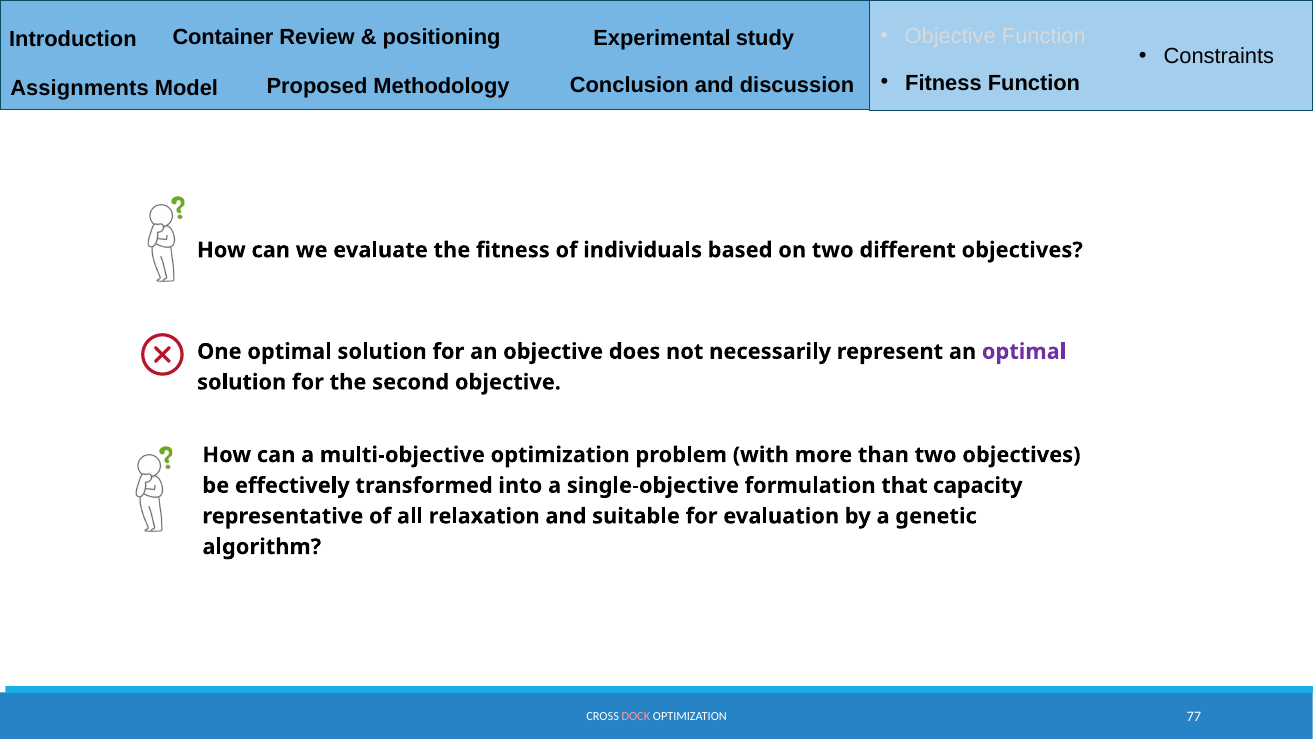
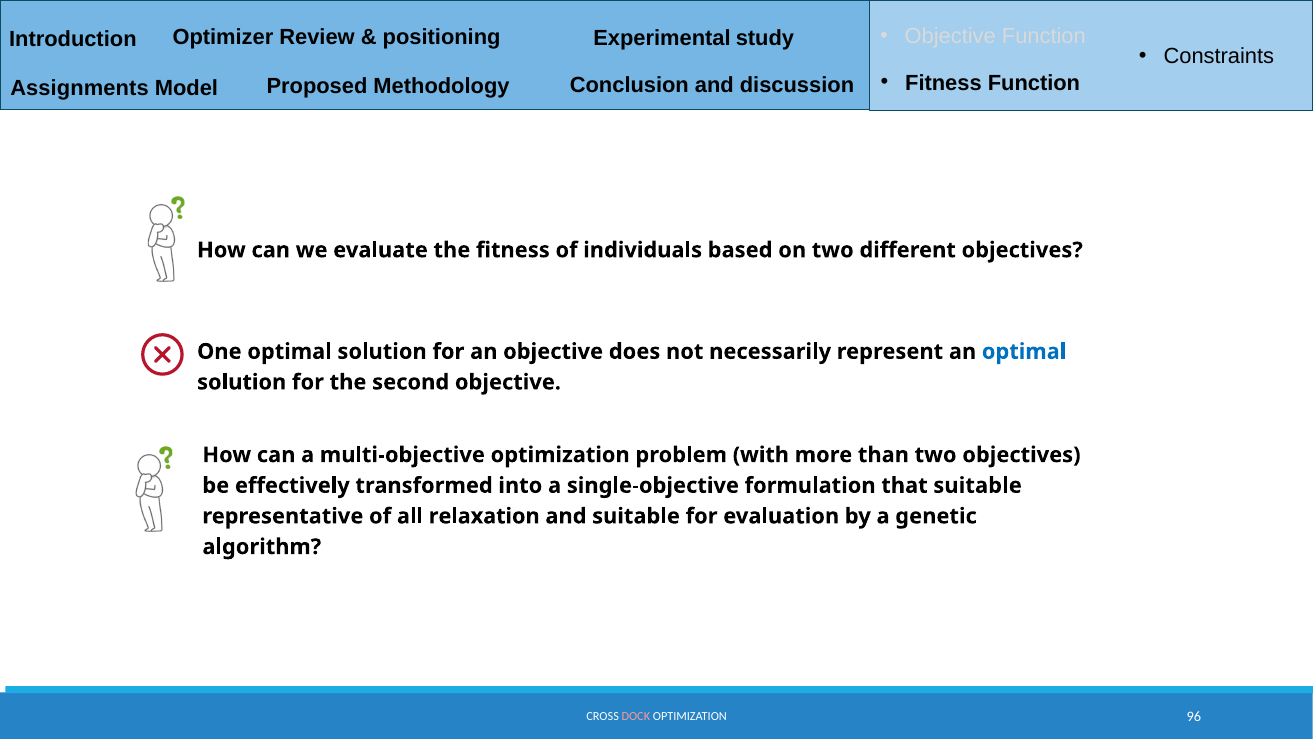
Container: Container -> Optimizer (223, 37)
optimal colour: purple -> blue (1024, 351)
that capacity: capacity -> suitable (978, 485)
77: 77 -> 96 (1194, 716)
